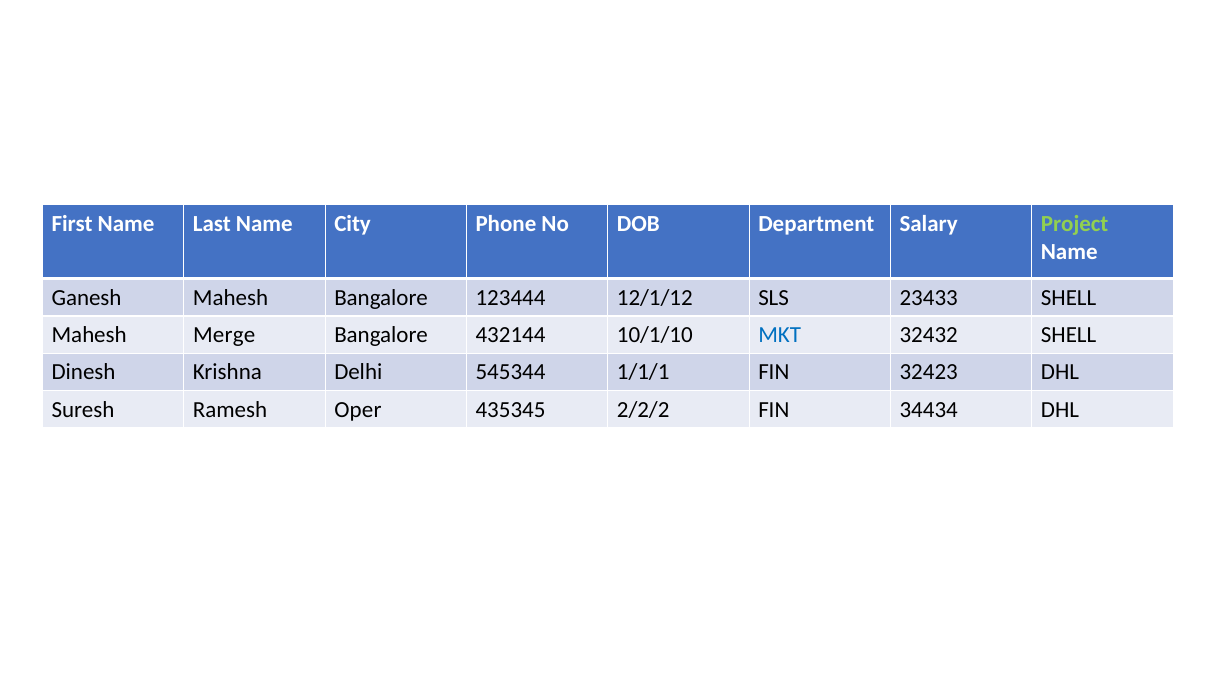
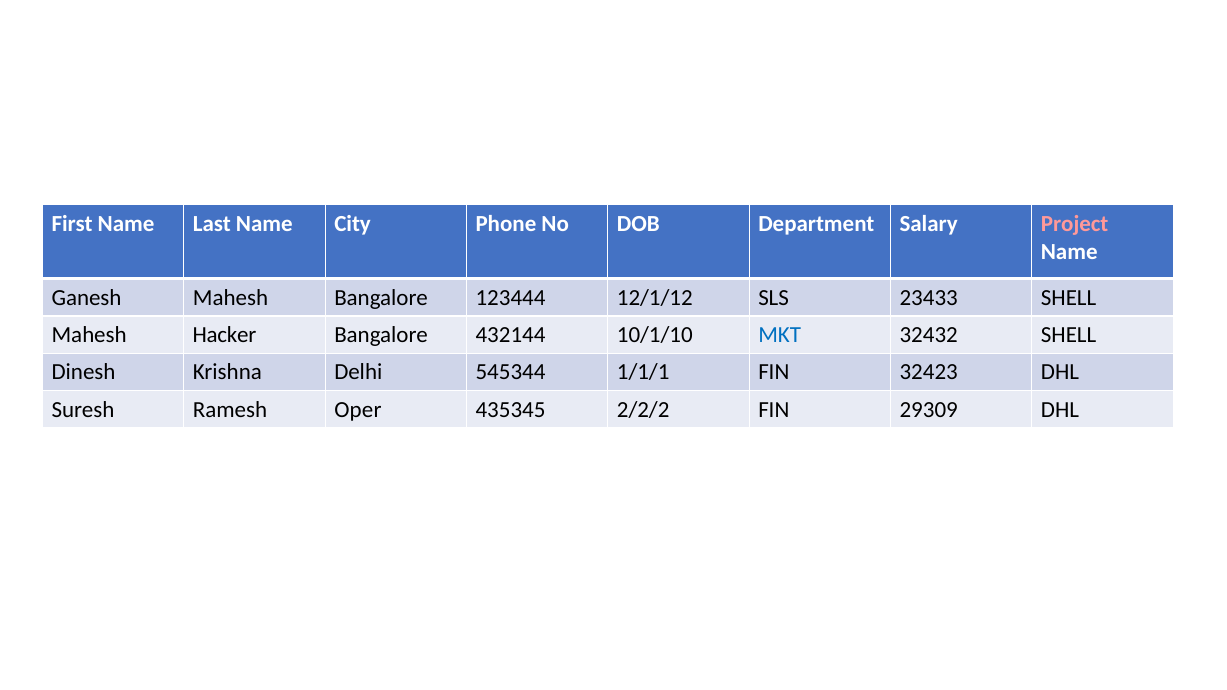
Project colour: light green -> pink (1075, 224)
Merge: Merge -> Hacker (224, 335)
34434: 34434 -> 29309 (929, 410)
